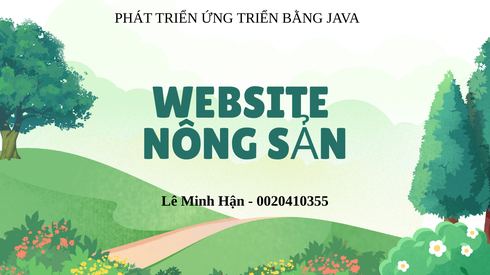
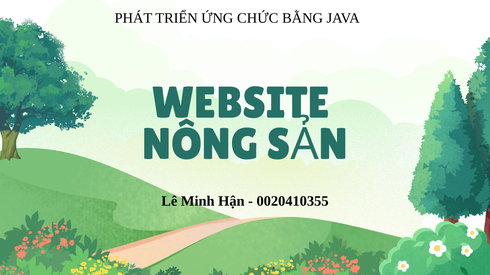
ỨNG TRIỂN: TRIỂN -> CHỨC (258, 18)
